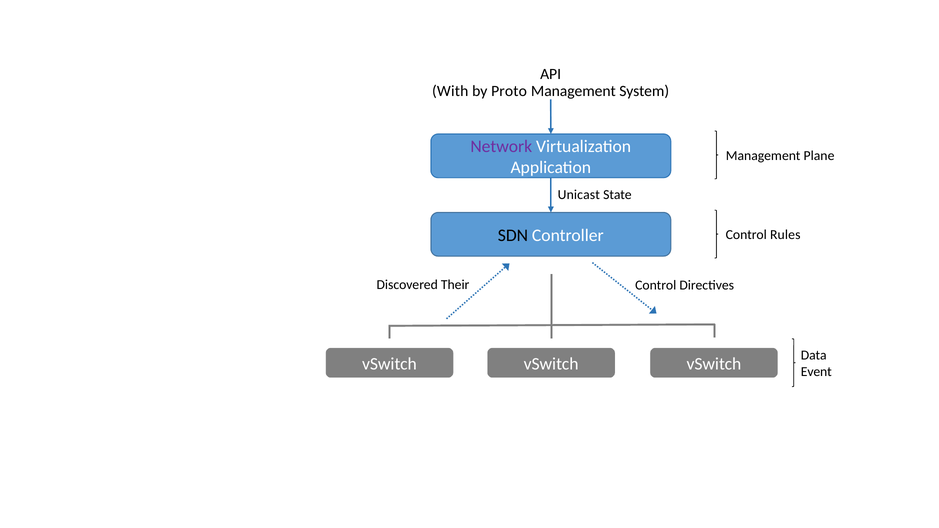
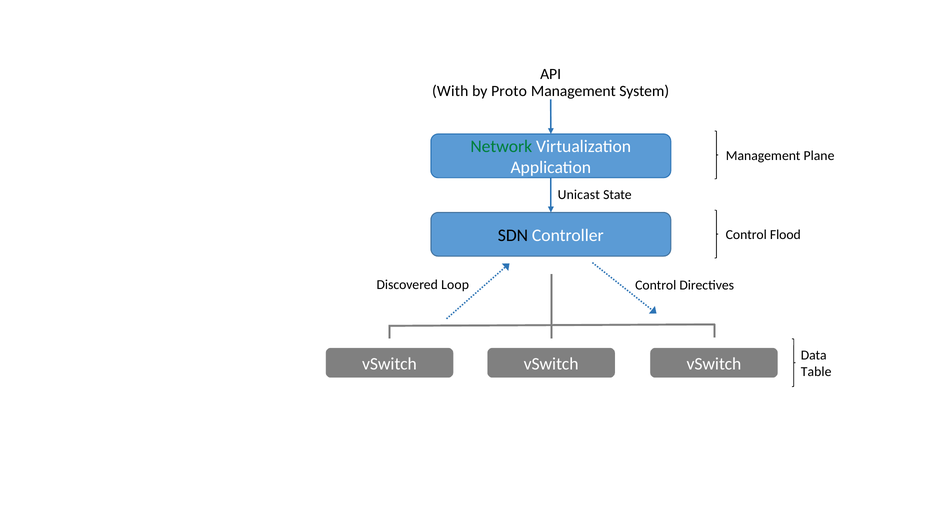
Network colour: purple -> green (501, 147)
Rules: Rules -> Flood (785, 235)
Their: Their -> Loop (455, 285)
Event: Event -> Table (816, 372)
